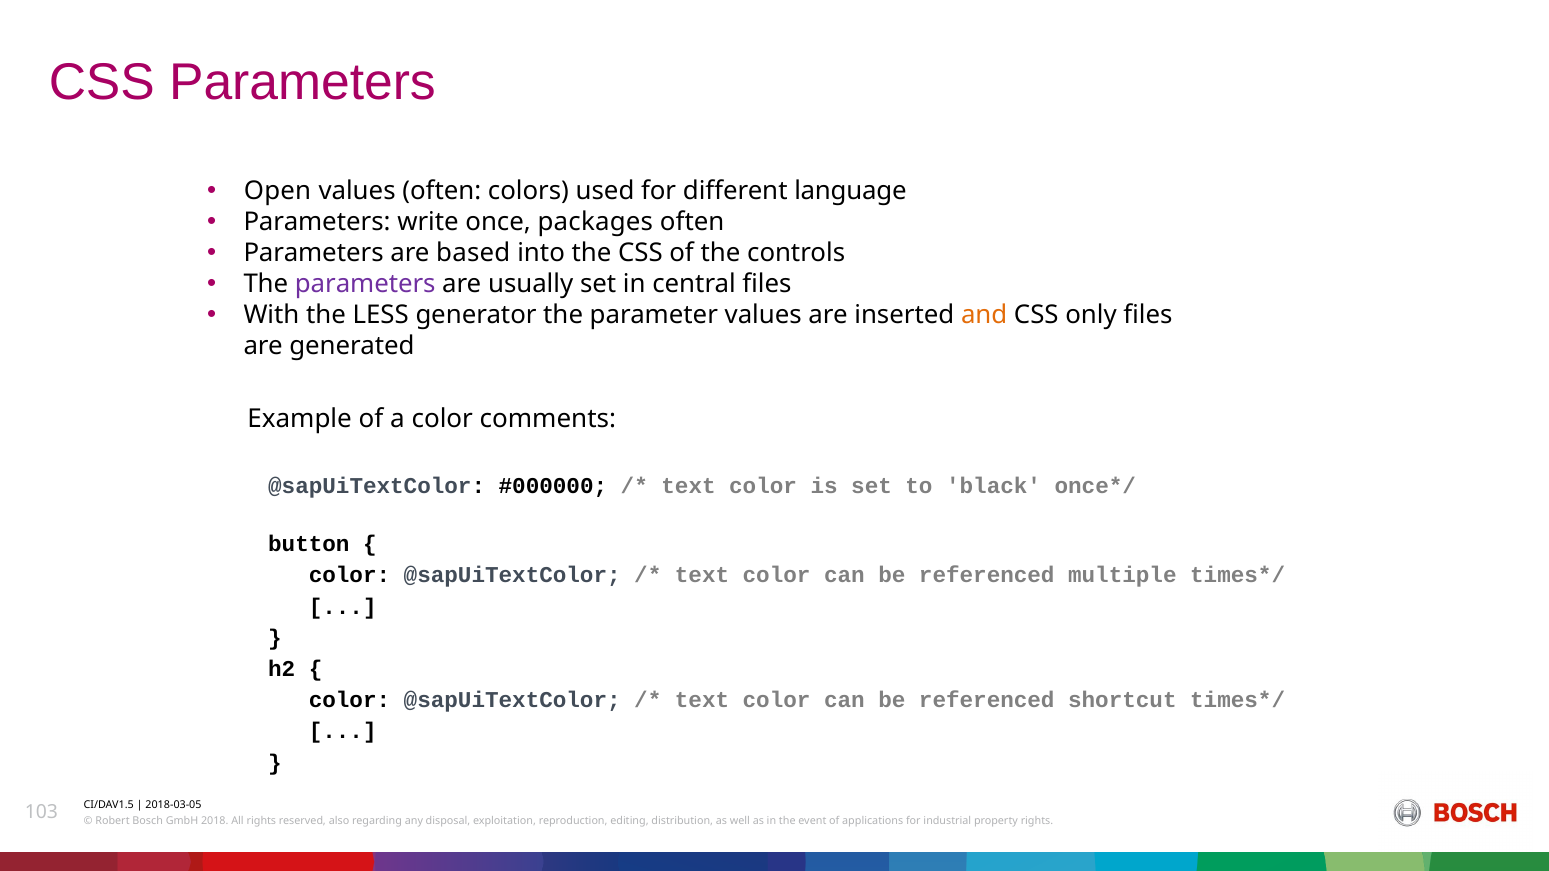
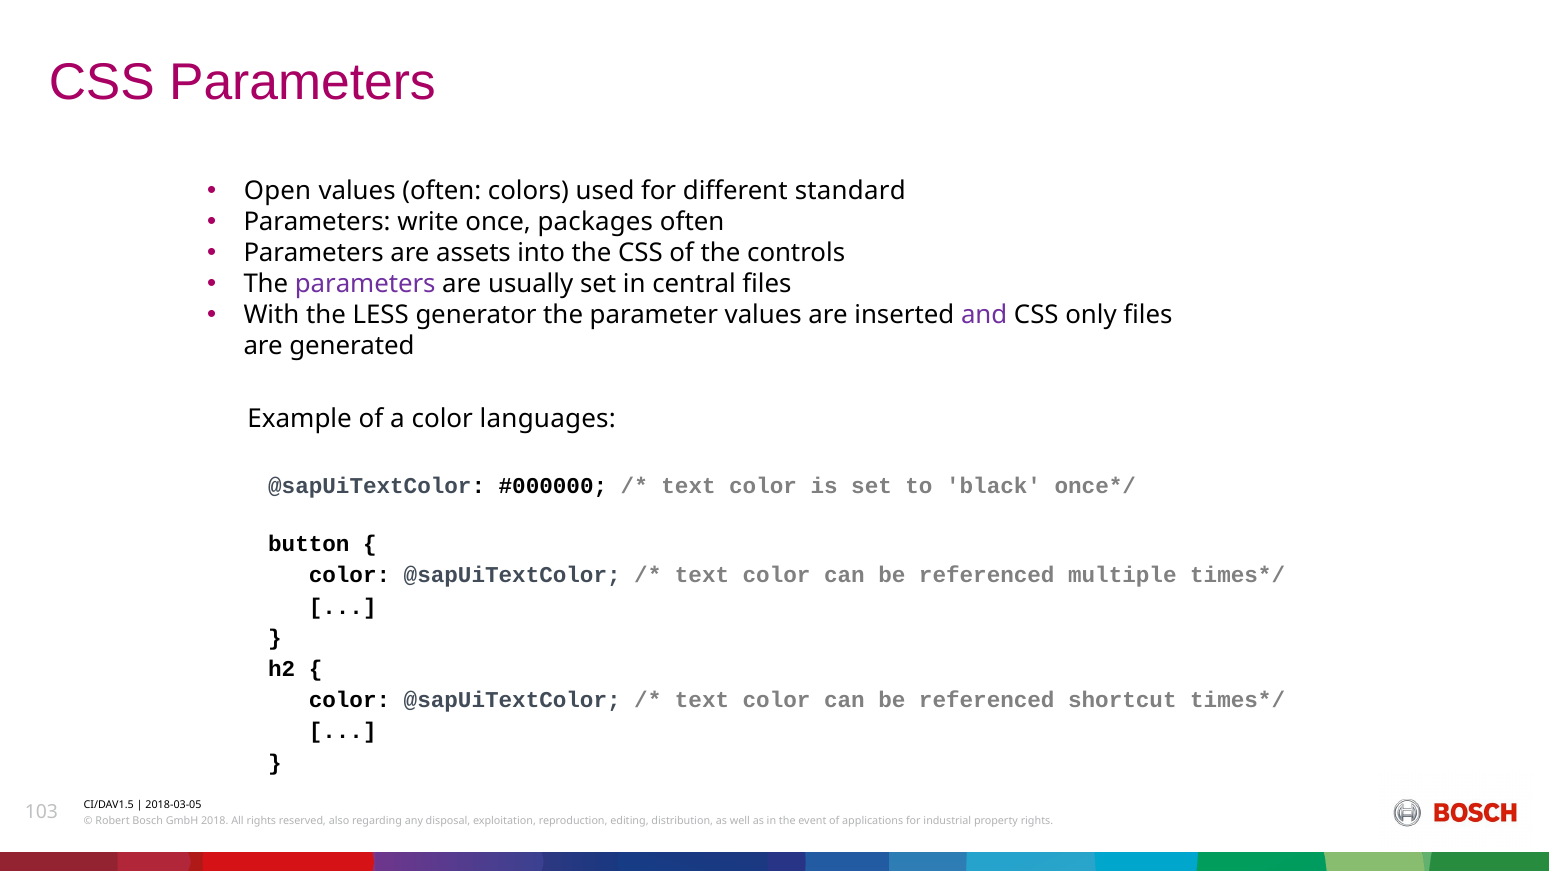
language: language -> standard (850, 191)
based: based -> assets (473, 253)
and colour: orange -> purple (984, 315)
comments: comments -> languages (548, 419)
